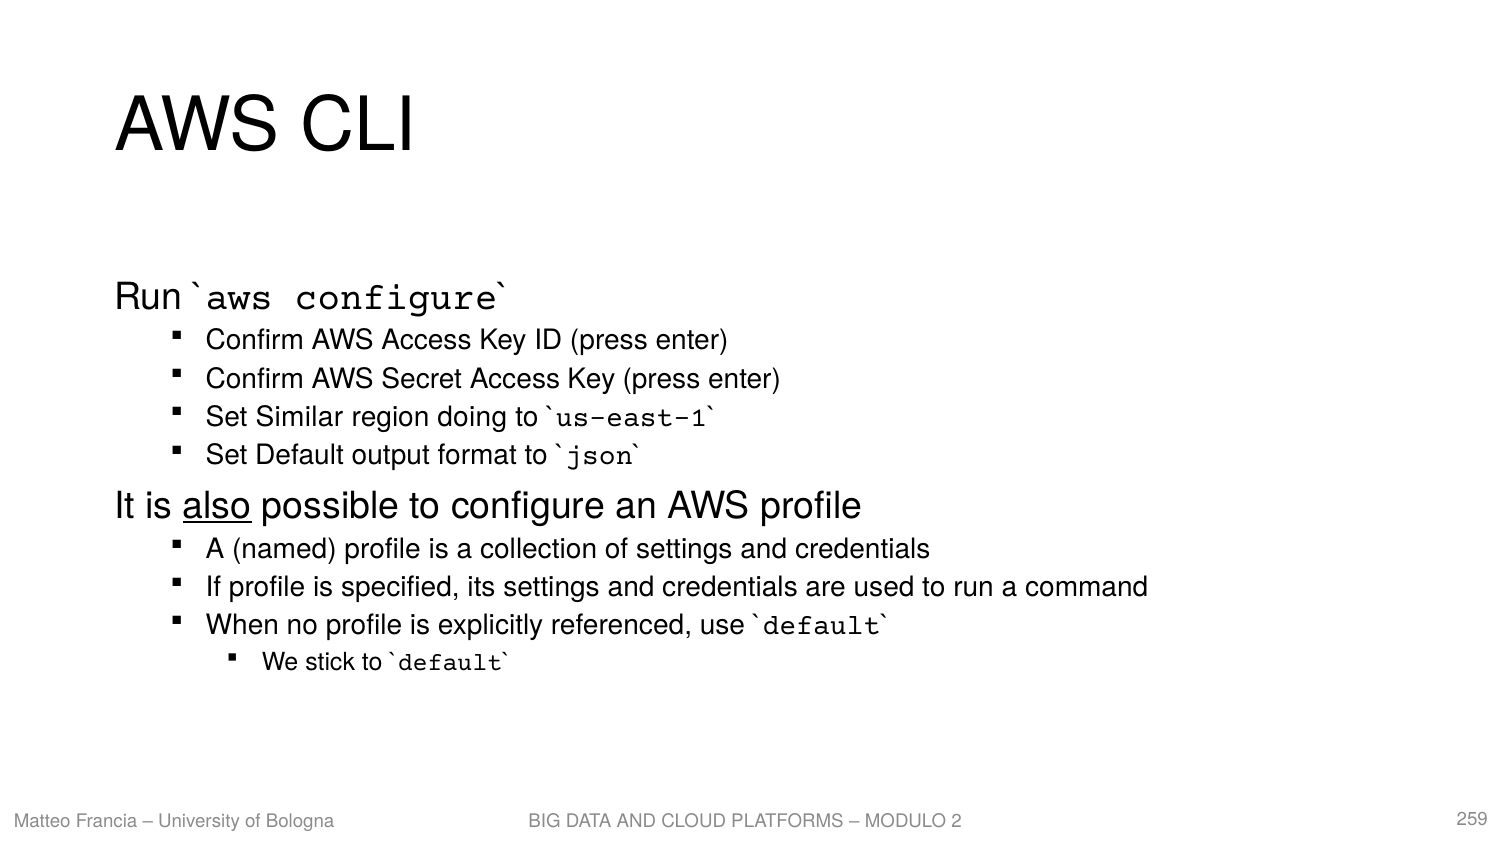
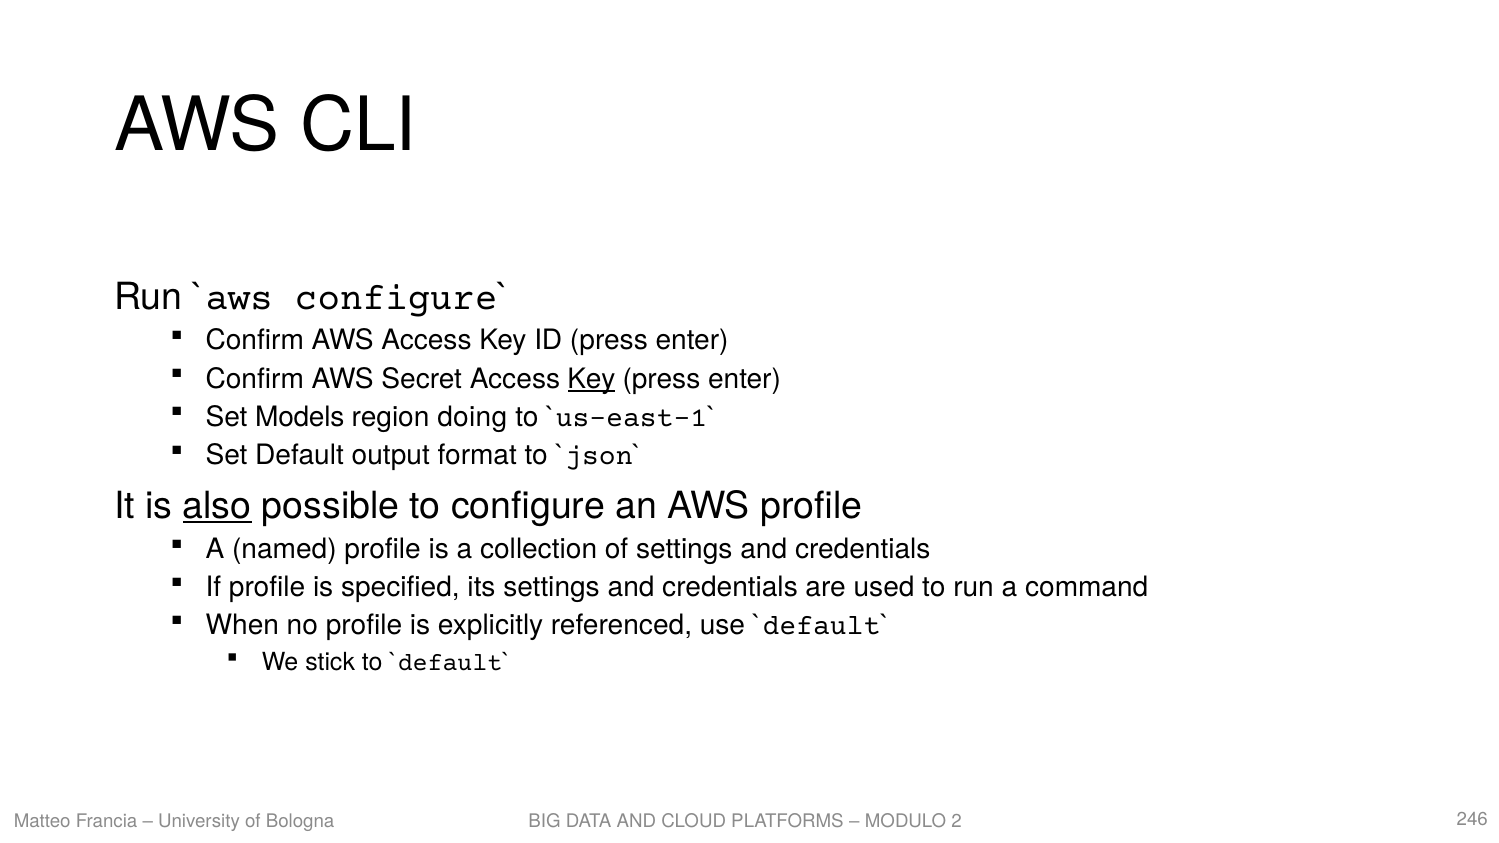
Key underline: none -> present (591, 379)
Similar: Similar -> Models (300, 417)
259: 259 -> 246 (1472, 820)
